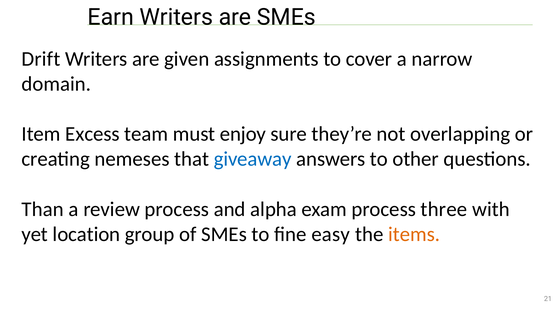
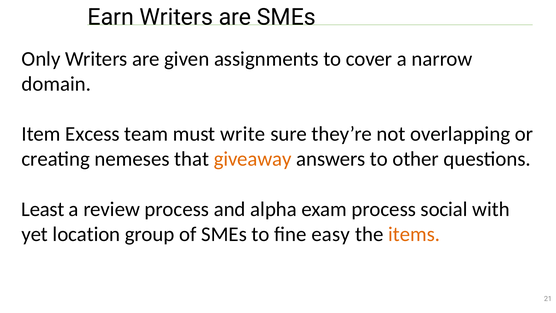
Drift: Drift -> Only (41, 59)
enjoy: enjoy -> write (243, 134)
giveaway colour: blue -> orange (253, 159)
Than: Than -> Least (43, 209)
three: three -> social (444, 209)
